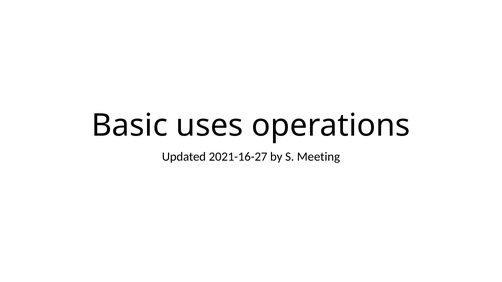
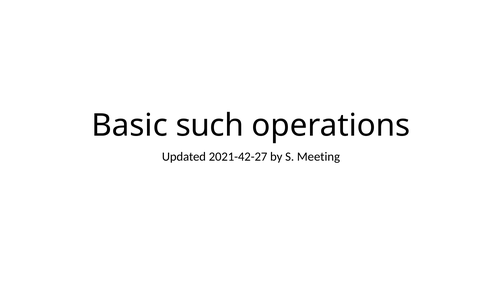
uses: uses -> such (210, 125)
2021-16-27: 2021-16-27 -> 2021-42-27 (238, 157)
